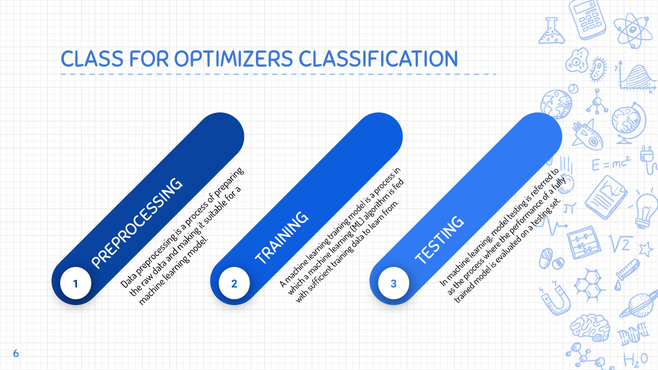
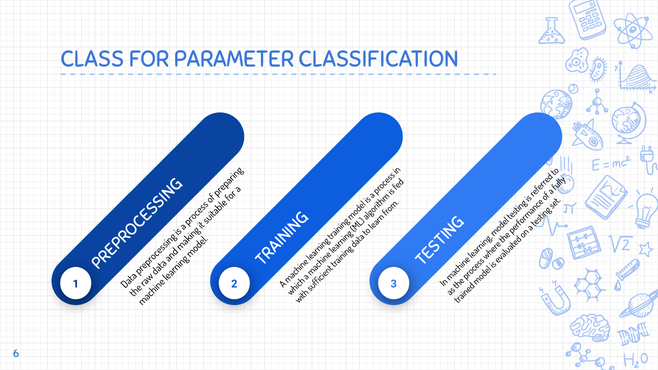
OPTIMIZERS: OPTIMIZERS -> PARAMETER (234, 59)
